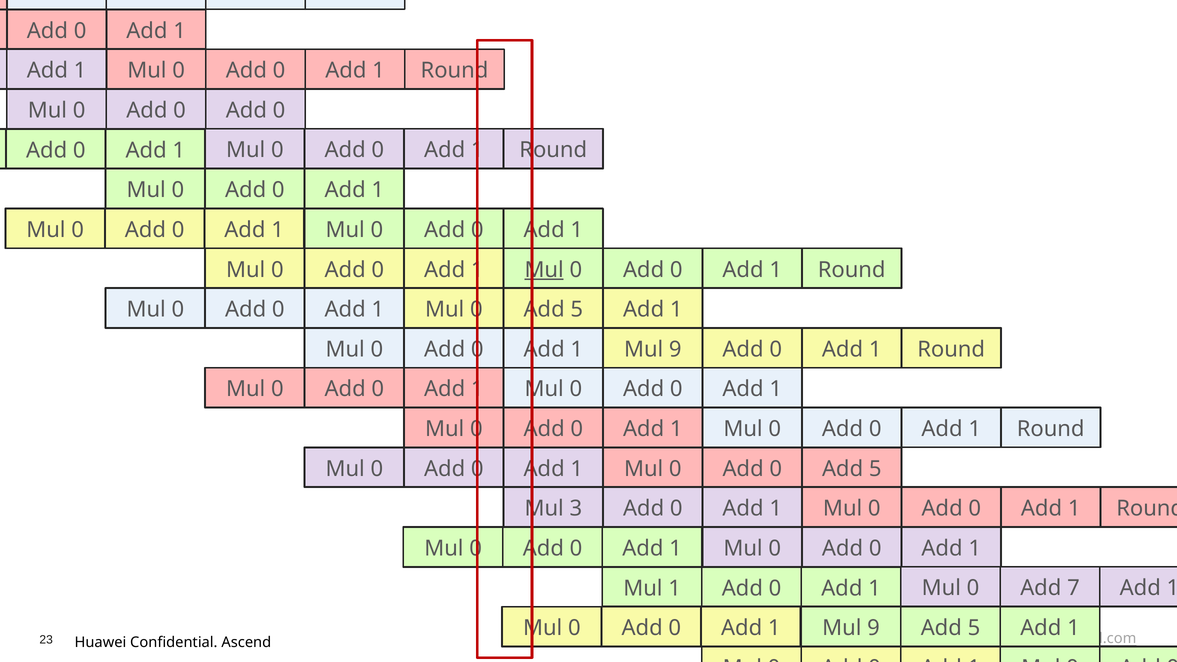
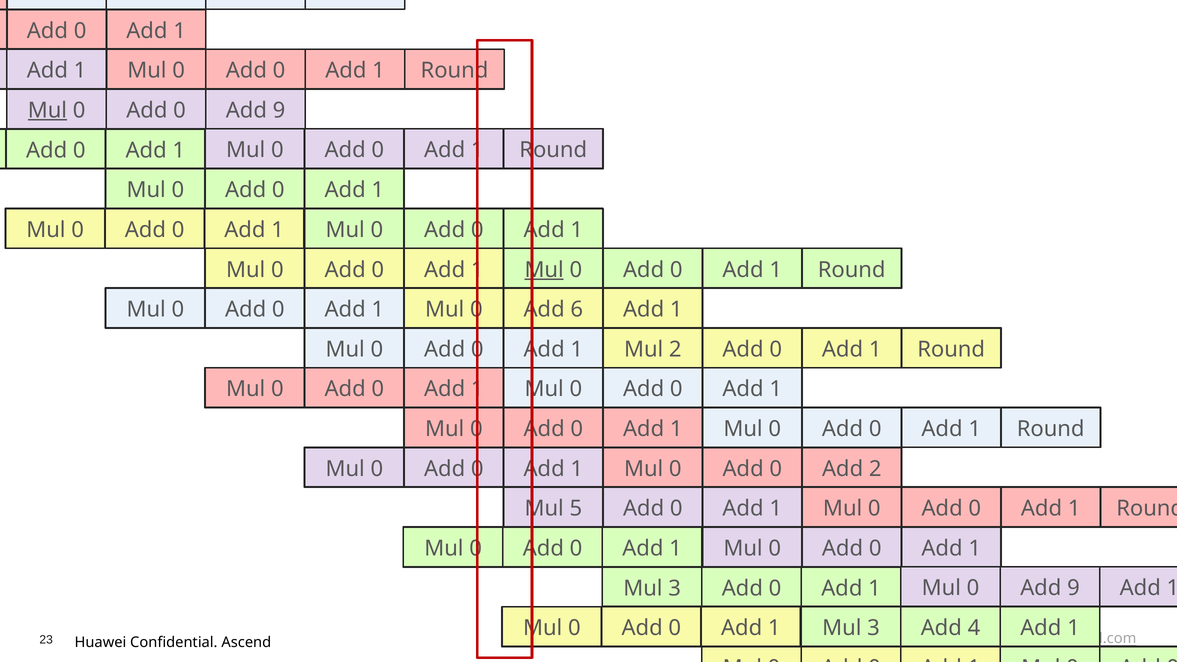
Mul underline: none -> present (47, 110)
Add 0 Add 0: 0 -> 9 (279, 110)
Mul 0 Add 5: 5 -> 6 (577, 309)
9: 9 -> 2 (675, 349)
Add 0 Add 5: 5 -> 2 (875, 469)
3: 3 -> 5 (576, 508)
1: 1 -> 3 (675, 588)
Mul 0 Add 7: 7 -> 9 (1073, 588)
9: 9 -> 3 (874, 628)
5: 5 -> 4 (974, 628)
